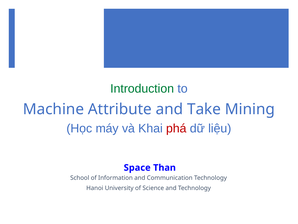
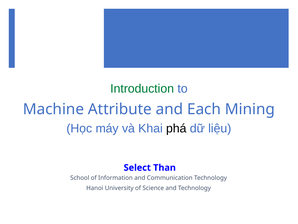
Take: Take -> Each (204, 109)
phá colour: red -> black (176, 128)
Space: Space -> Select (137, 167)
